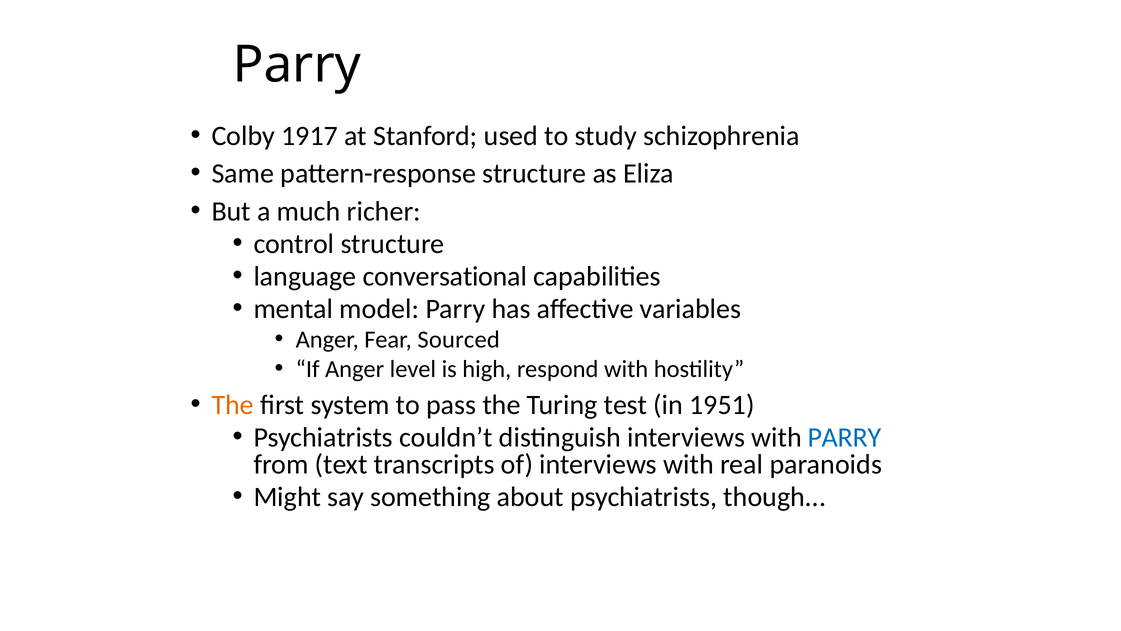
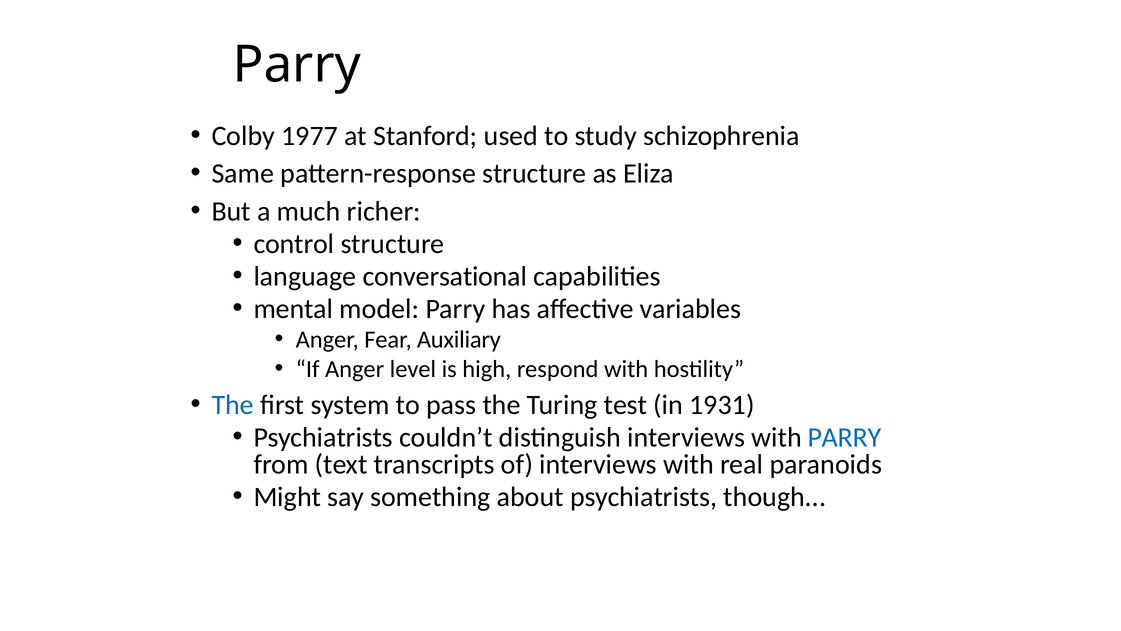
1917: 1917 -> 1977 (310, 136)
Sourced: Sourced -> Auxiliary (459, 340)
The colour: orange -> blue (233, 405)
1951: 1951 -> 1931 (722, 405)
